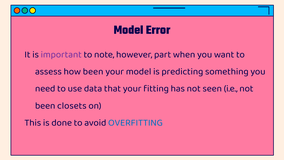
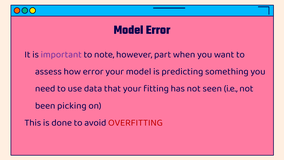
how been: been -> error (93, 71)
closets: closets -> picking (72, 105)
OVERFITTING colour: blue -> red (135, 122)
